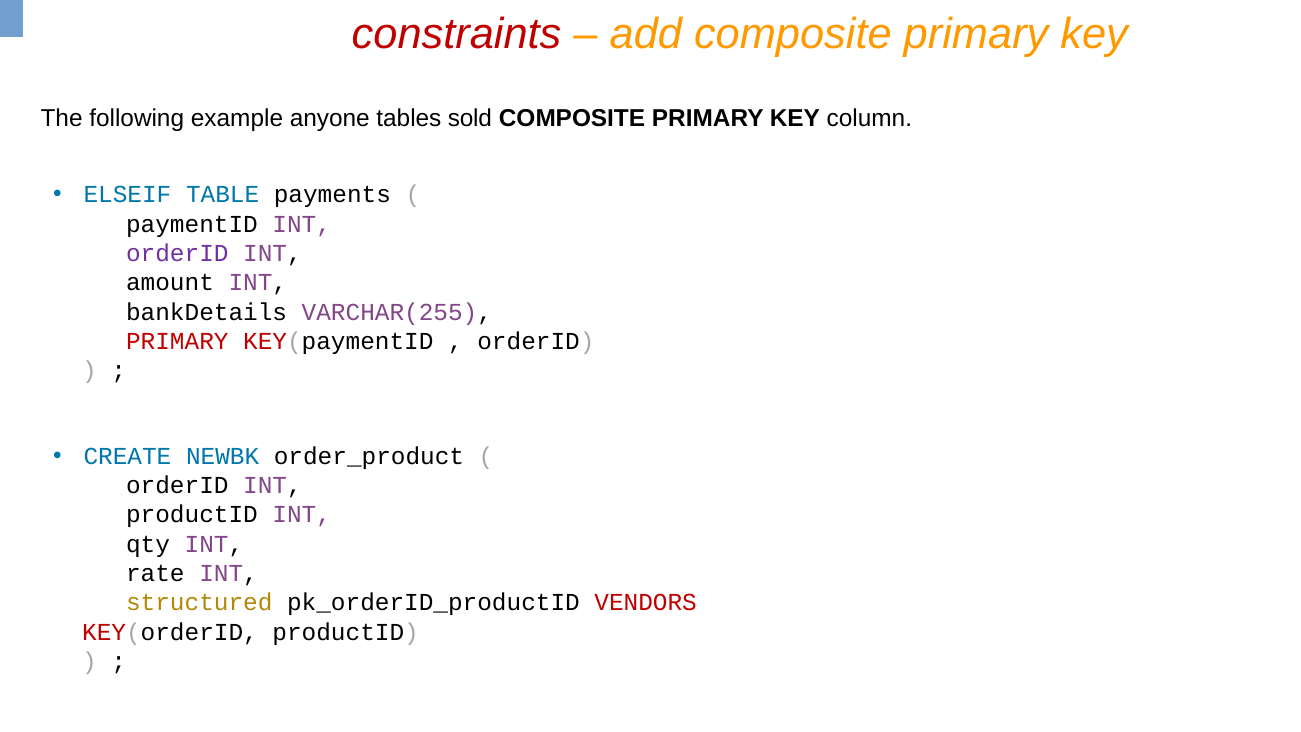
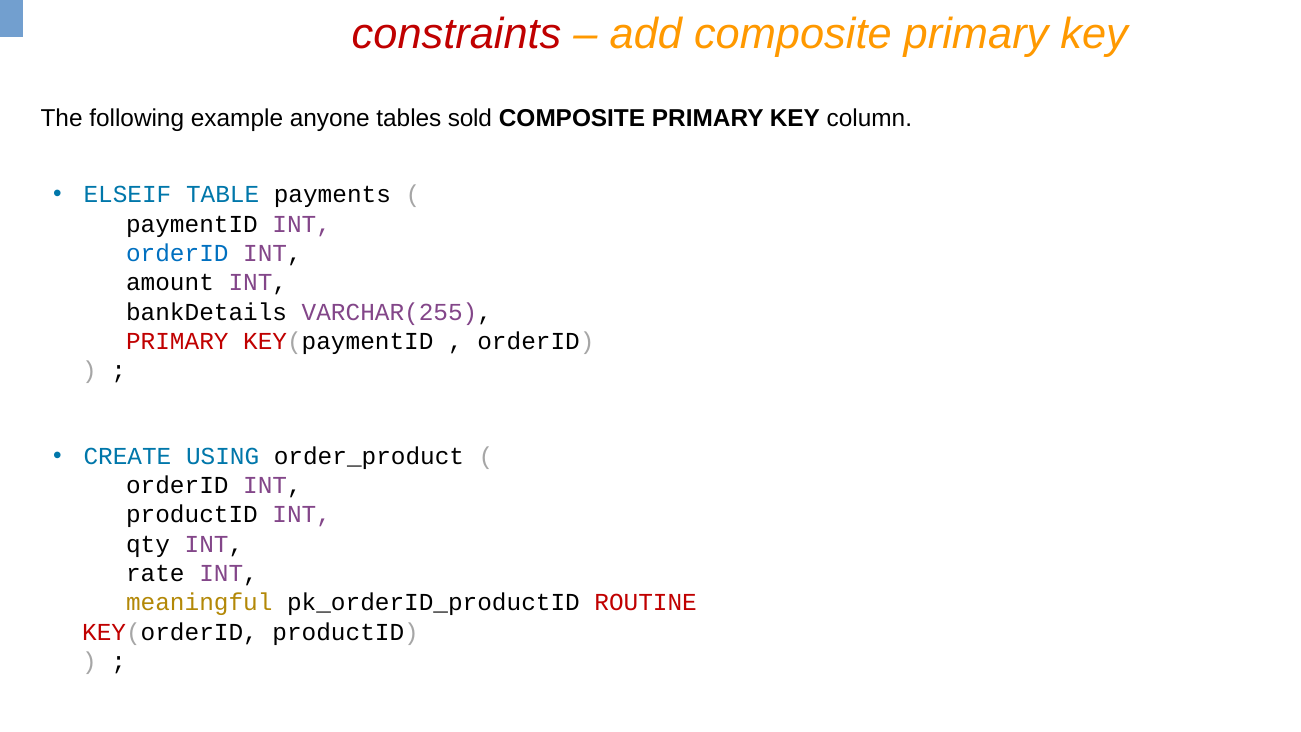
orderID colour: purple -> blue (177, 253)
NEWBK: NEWBK -> USING (223, 456)
structured: structured -> meaningful (199, 603)
VENDORS: VENDORS -> ROUTINE (646, 603)
